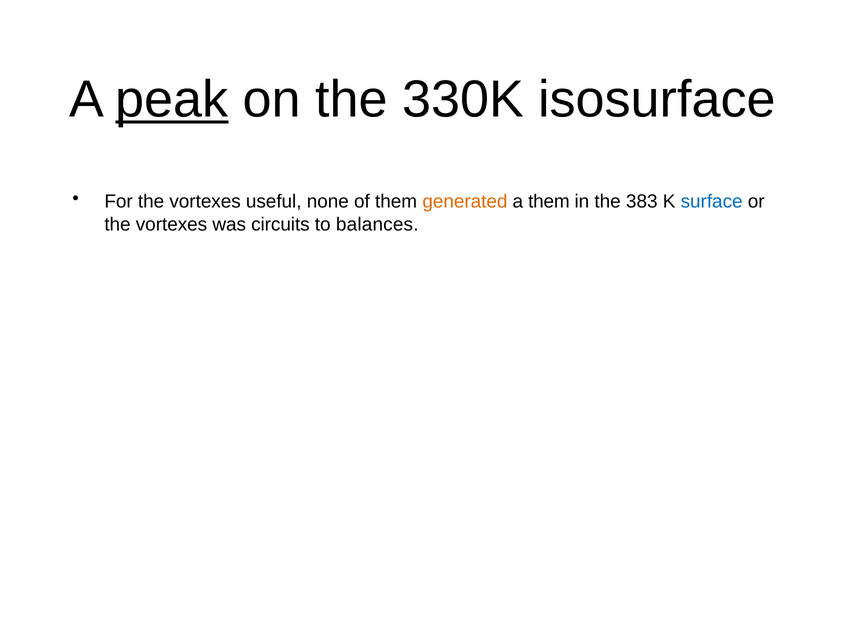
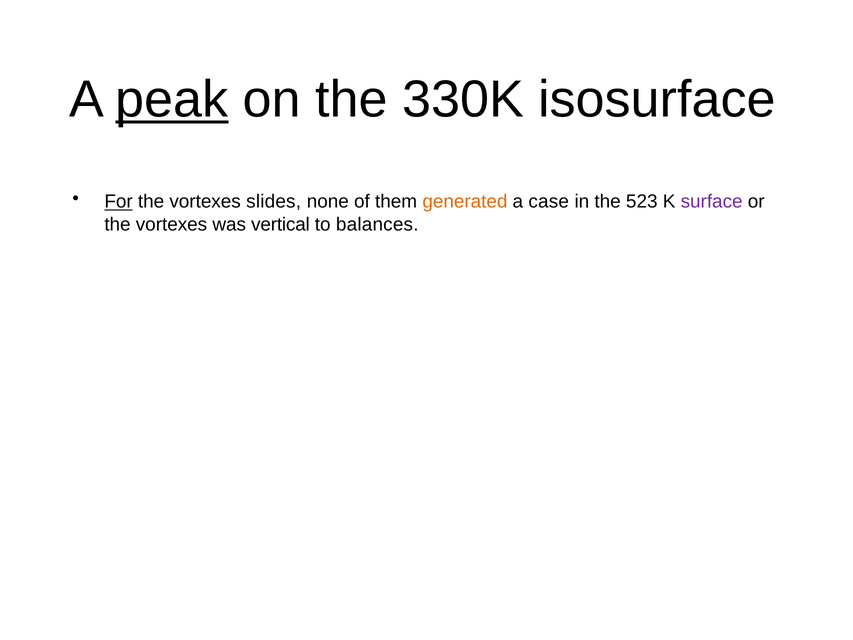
For underline: none -> present (119, 202)
useful: useful -> slides (274, 202)
a them: them -> case (549, 202)
383: 383 -> 523 (642, 202)
surface colour: blue -> purple (712, 202)
circuits: circuits -> vertical (280, 224)
